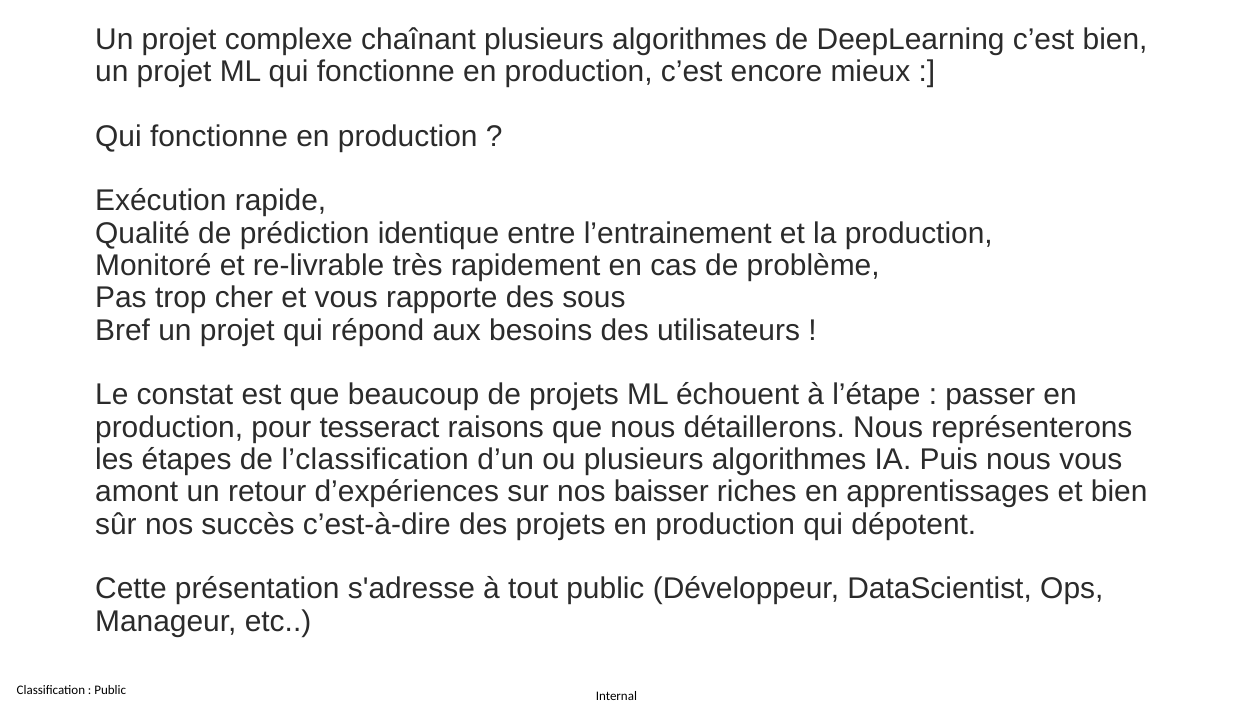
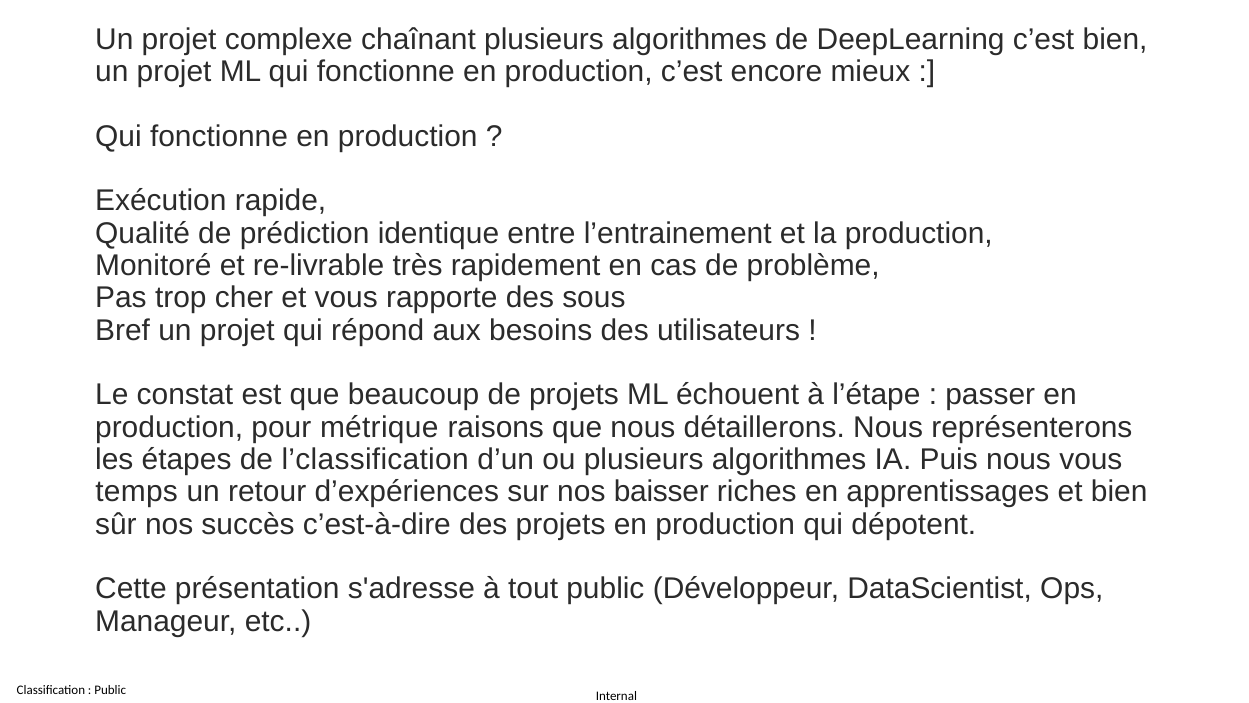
tesseract: tesseract -> métrique (379, 427)
amont: amont -> temps (137, 492)
